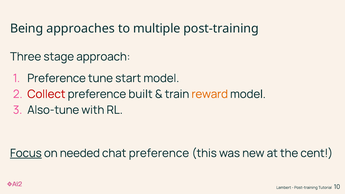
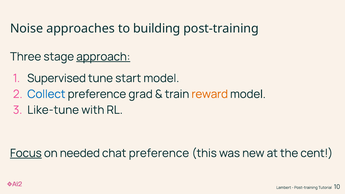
Being: Being -> Noise (27, 29)
multiple: multiple -> building (157, 29)
approach underline: none -> present (103, 57)
Preference: Preference -> Supervised (57, 78)
Collect colour: red -> blue (46, 94)
built: built -> grad (141, 94)
Also-tune: Also-tune -> Like-tune (53, 110)
